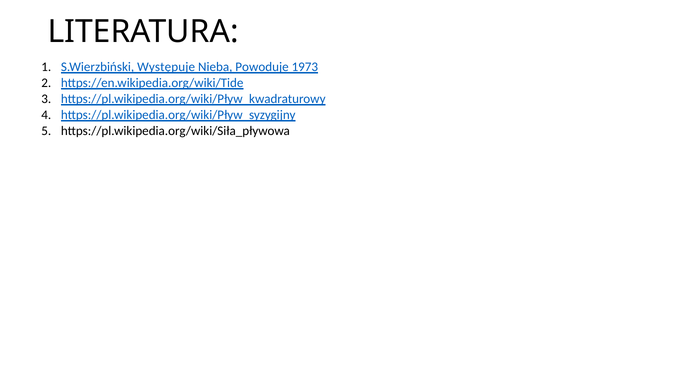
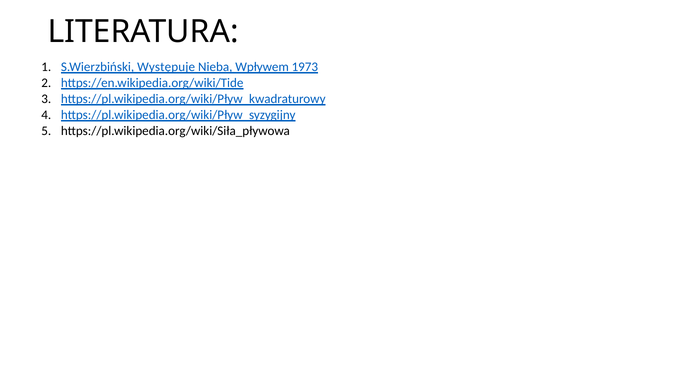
Powoduje: Powoduje -> Wpływem (262, 67)
